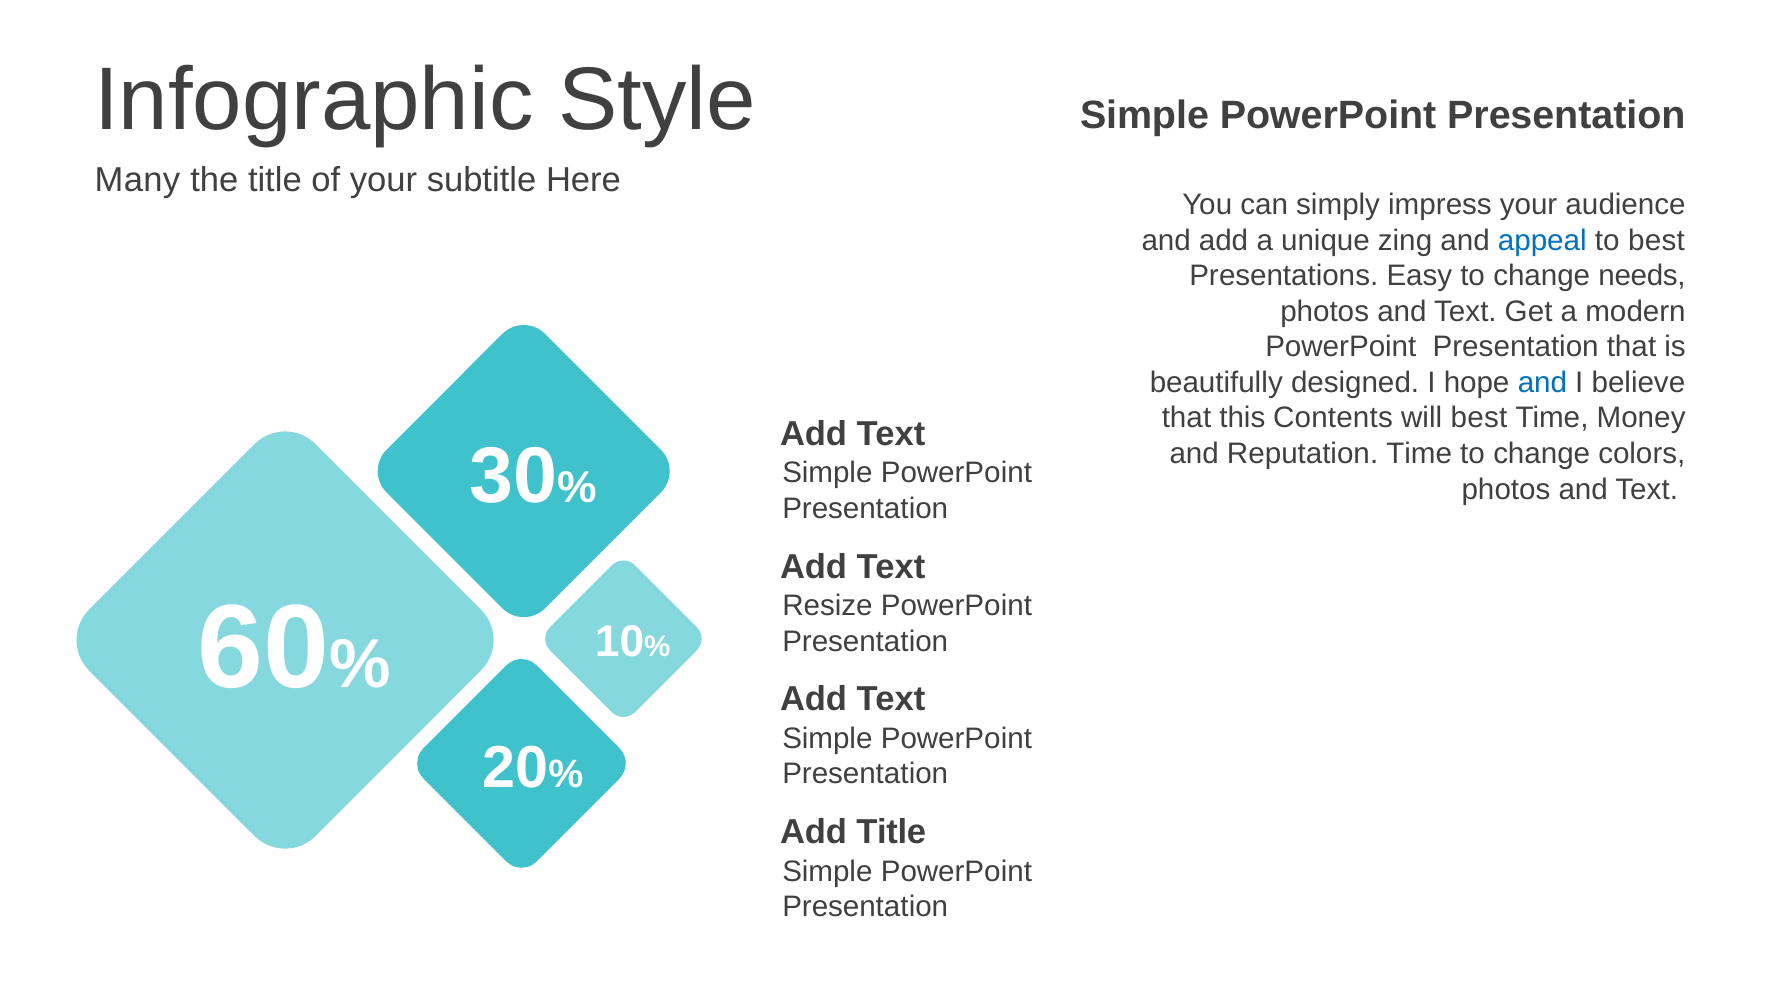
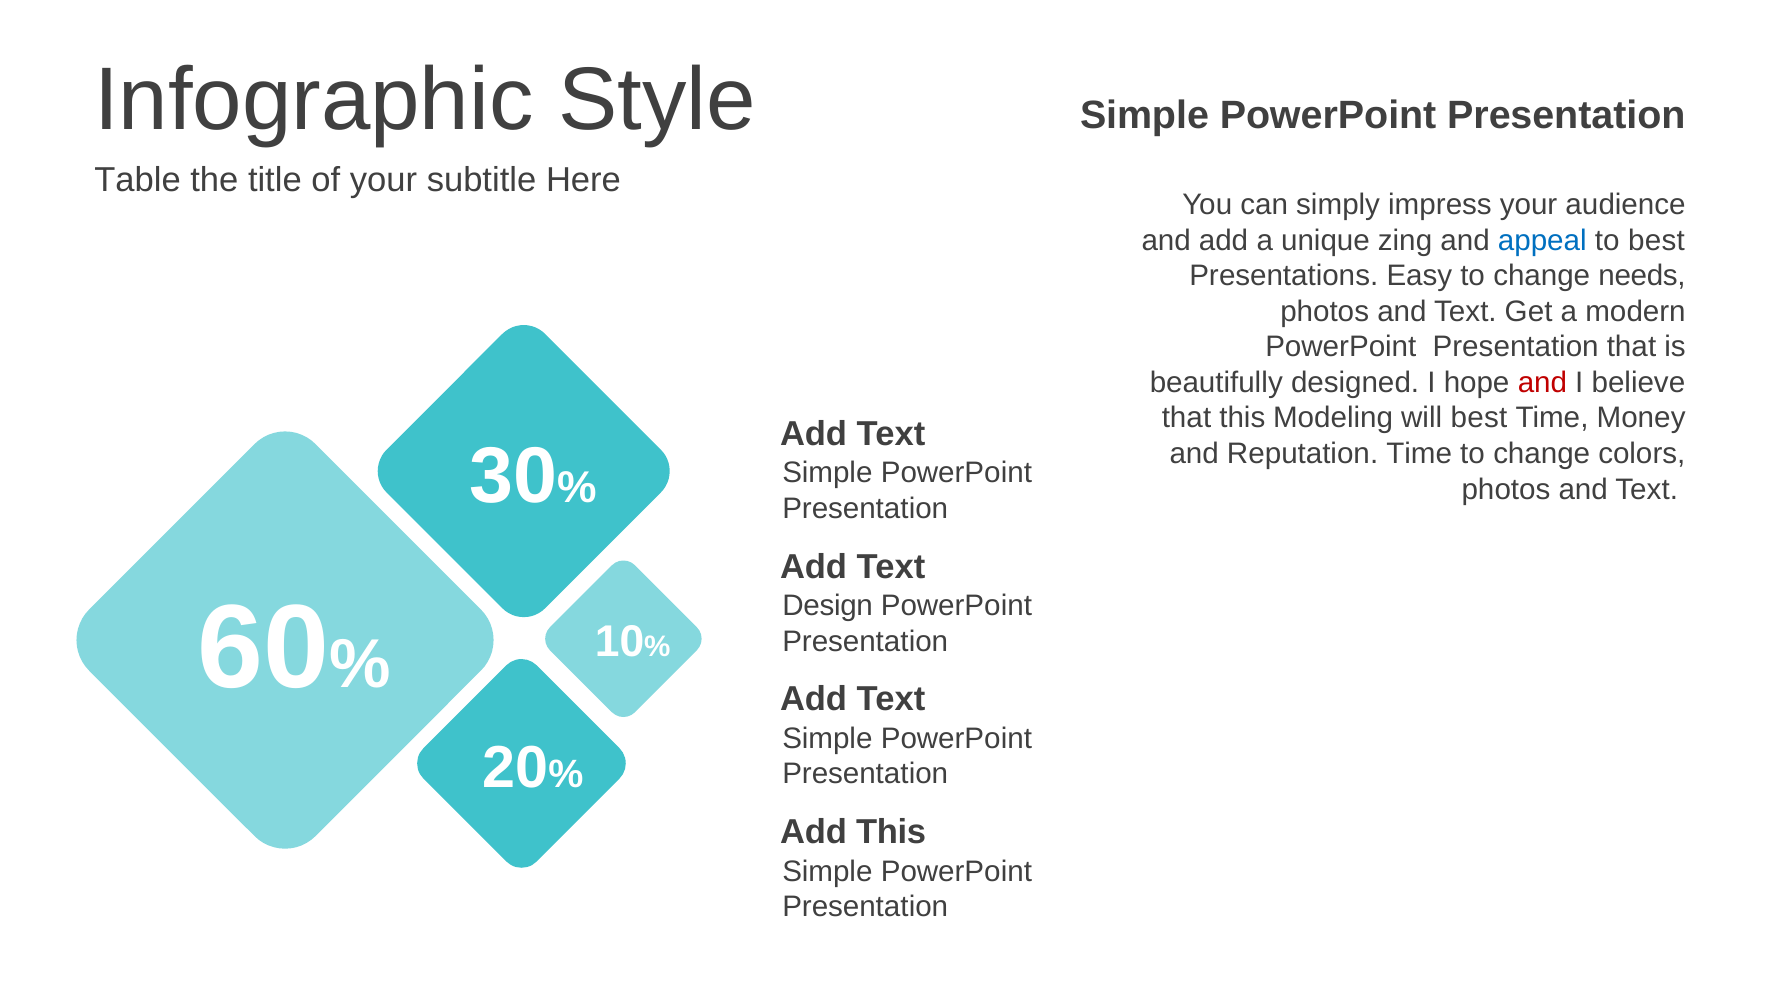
Many: Many -> Table (138, 180)
and colour: blue -> red (1542, 382)
Contents: Contents -> Modeling (1333, 418)
Resize: Resize -> Design (828, 606)
Add Title: Title -> This (891, 832)
